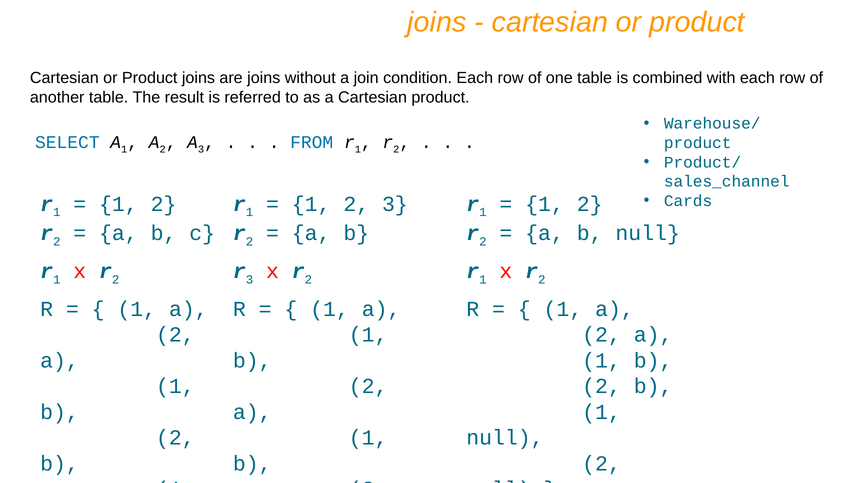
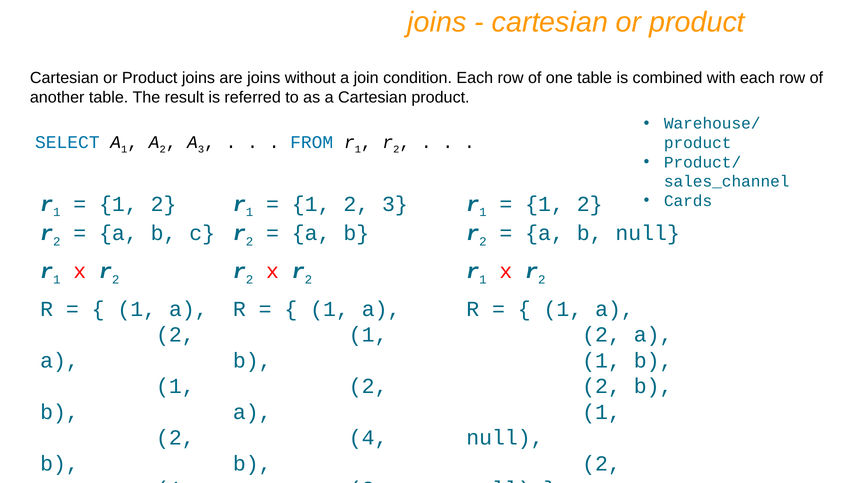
3: 3 -> 2 (250, 280)
1: 1 -> 4 (368, 438)
